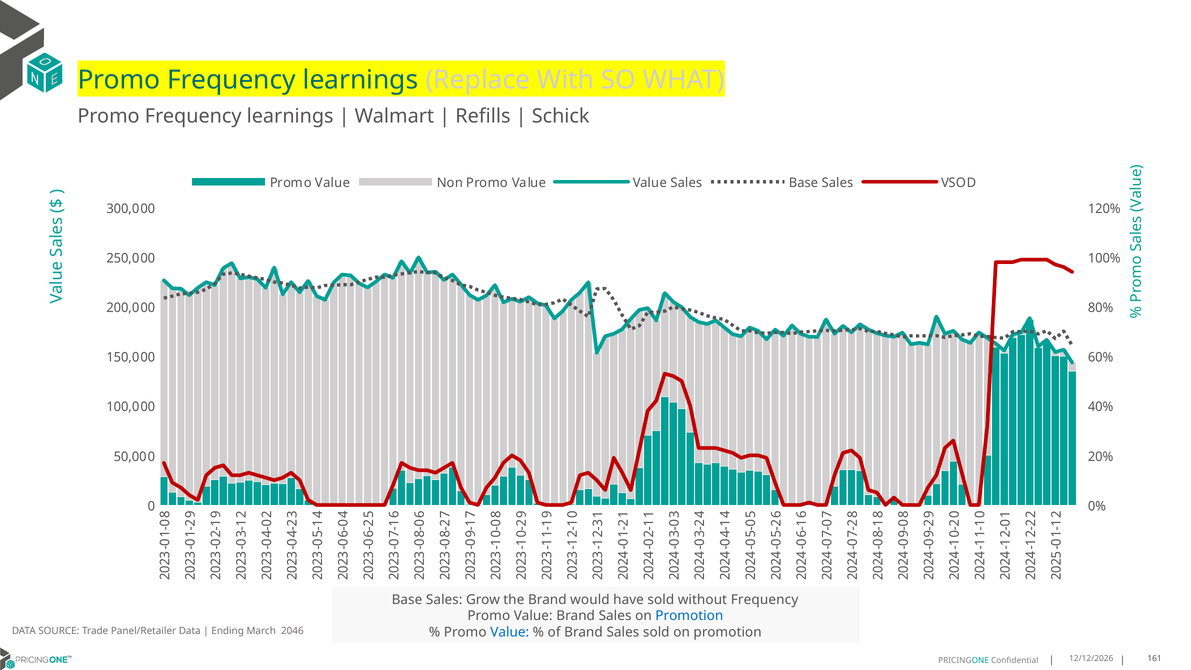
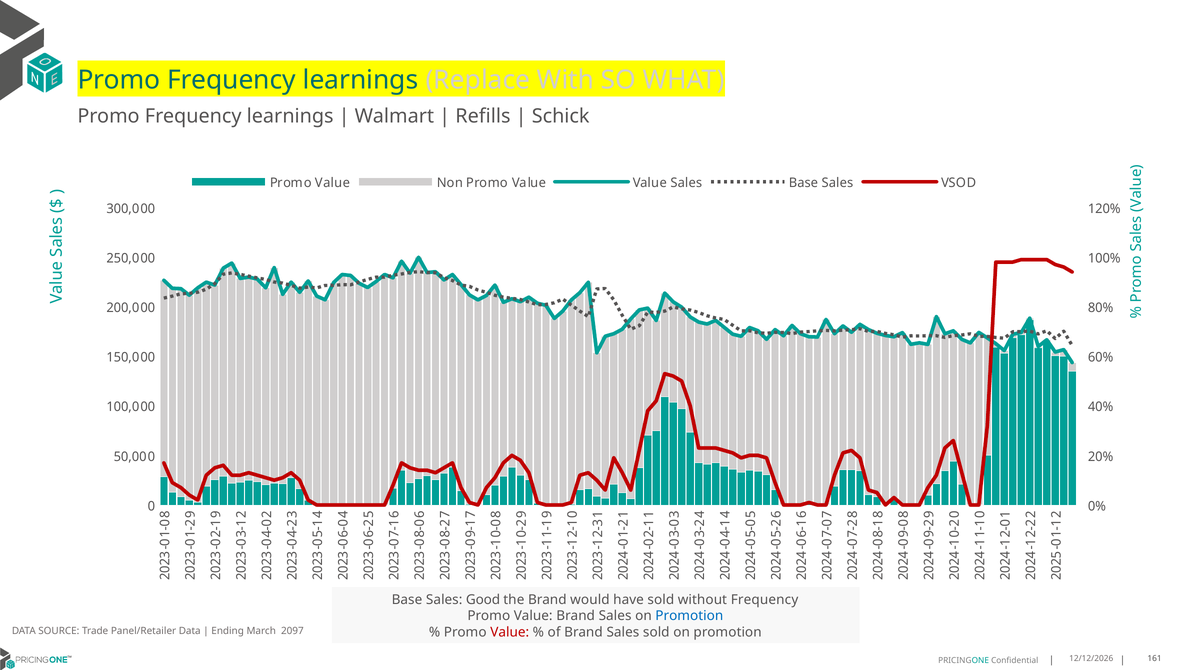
Grow: Grow -> Good (483, 600)
2046: 2046 -> 2097 (292, 631)
Value colour: blue -> red (510, 632)
